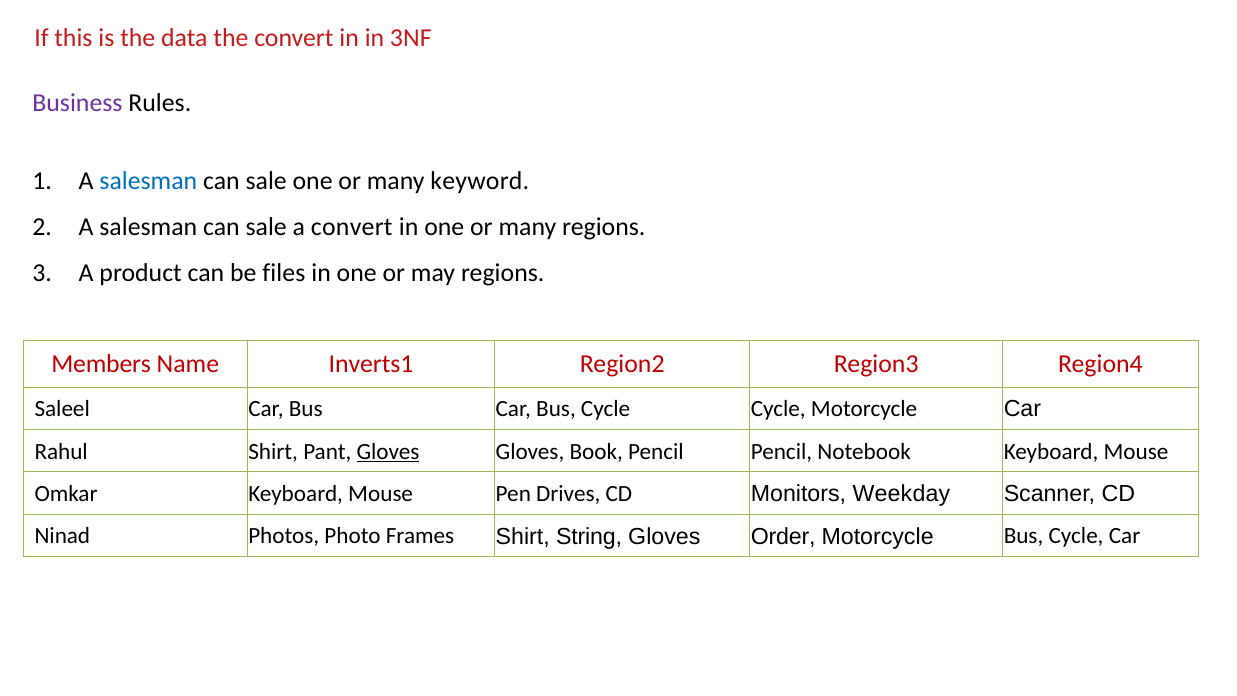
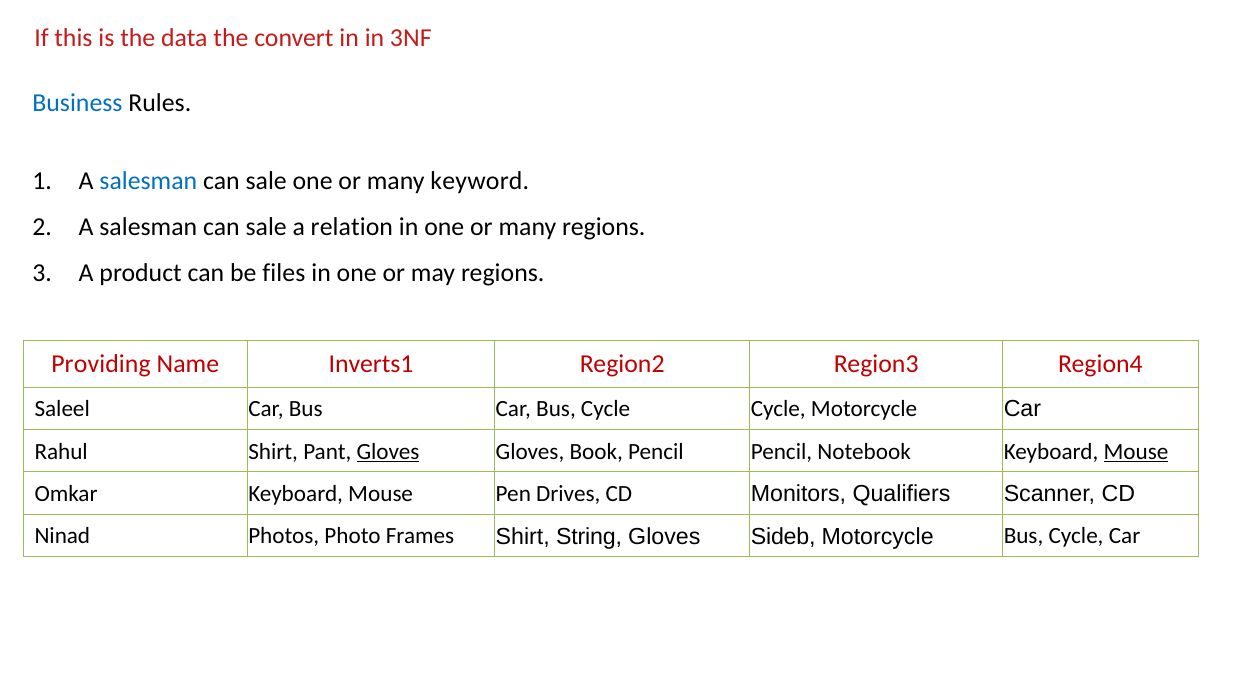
Business colour: purple -> blue (77, 103)
a convert: convert -> relation (352, 227)
Members: Members -> Providing (101, 364)
Mouse underline: none -> present (1136, 451)
Weekday: Weekday -> Qualifiers (901, 494)
Order: Order -> Sideb (783, 536)
